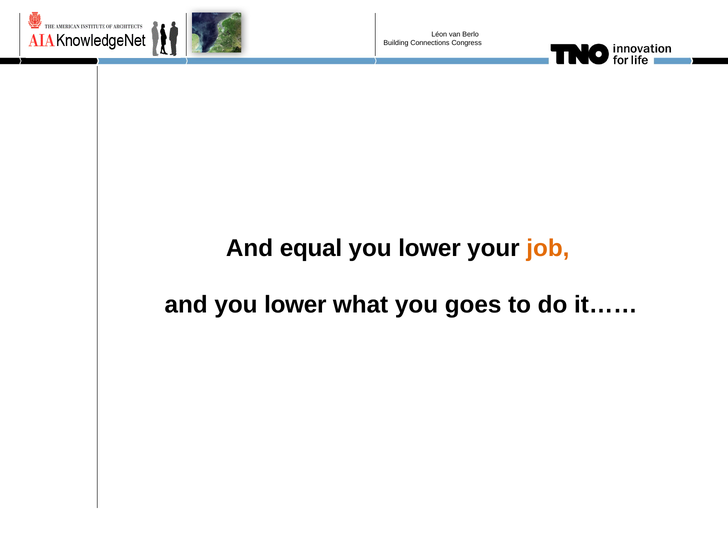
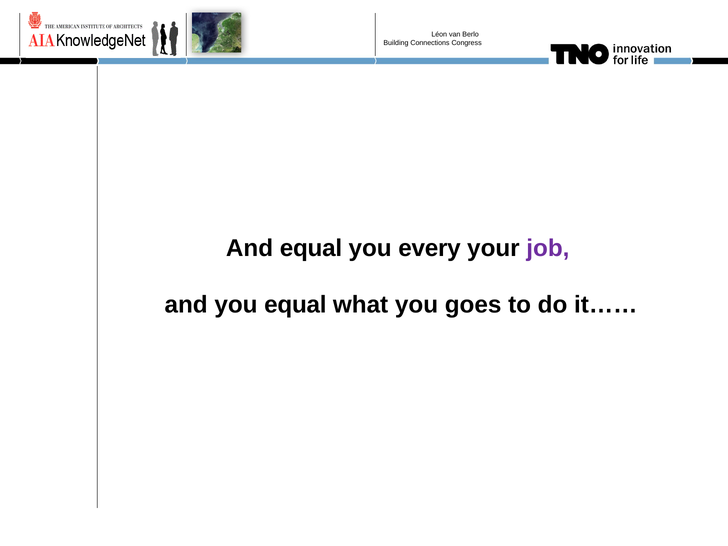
lower: lower -> every (430, 248)
job colour: orange -> purple (548, 248)
and you lower: lower -> equal (295, 305)
